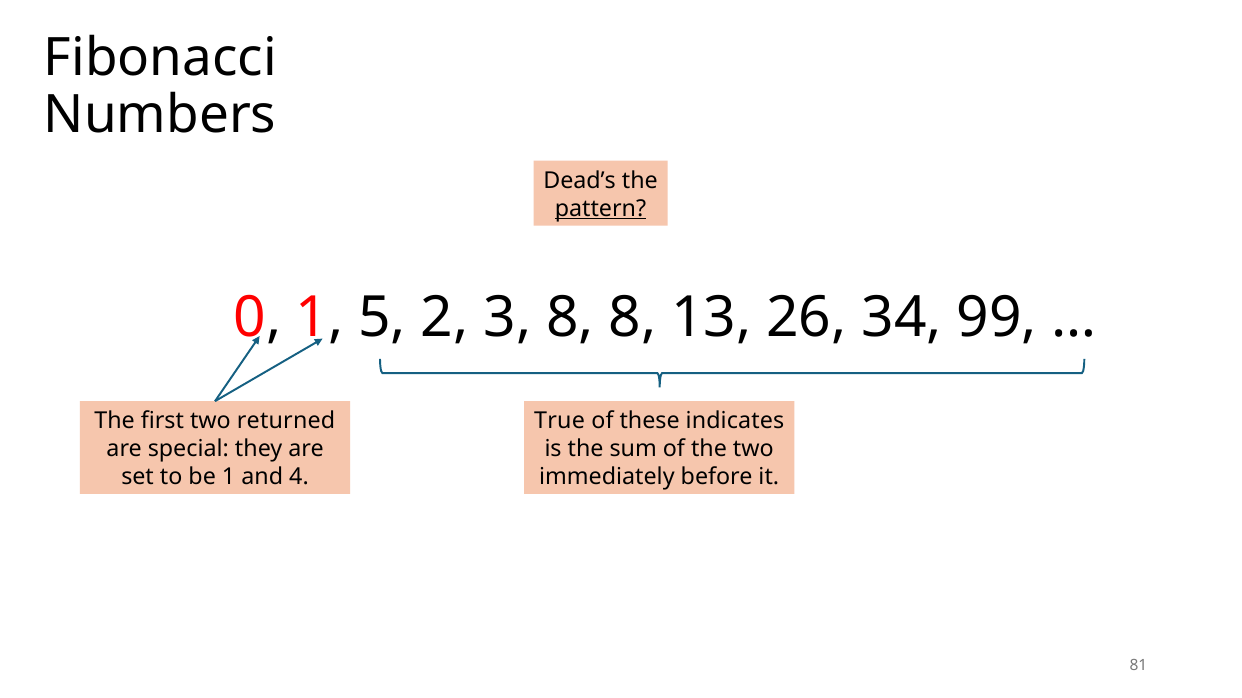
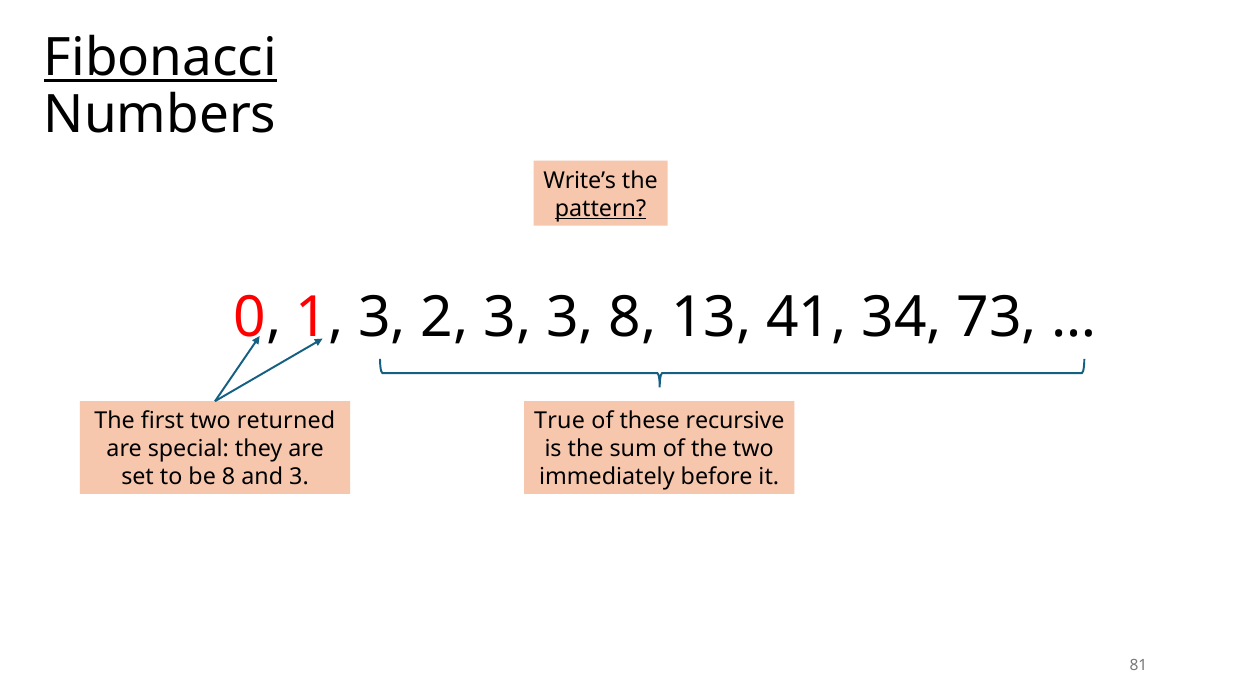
Fibonacci underline: none -> present (160, 58)
Dead’s: Dead’s -> Write’s (580, 181)
1 5: 5 -> 3 (382, 318)
3 8: 8 -> 3 (570, 318)
26: 26 -> 41 (807, 318)
99: 99 -> 73 (997, 318)
indicates: indicates -> recursive (735, 422)
be 1: 1 -> 8 (229, 478)
and 4: 4 -> 3 (299, 478)
